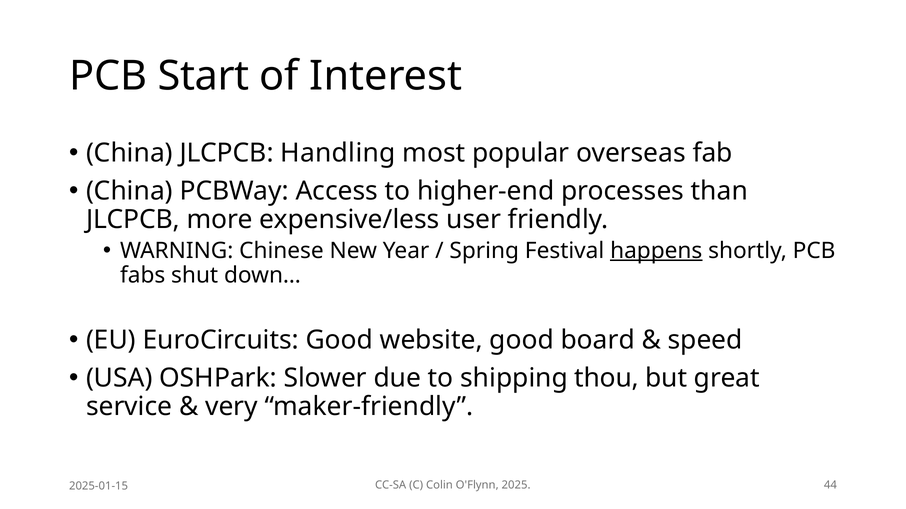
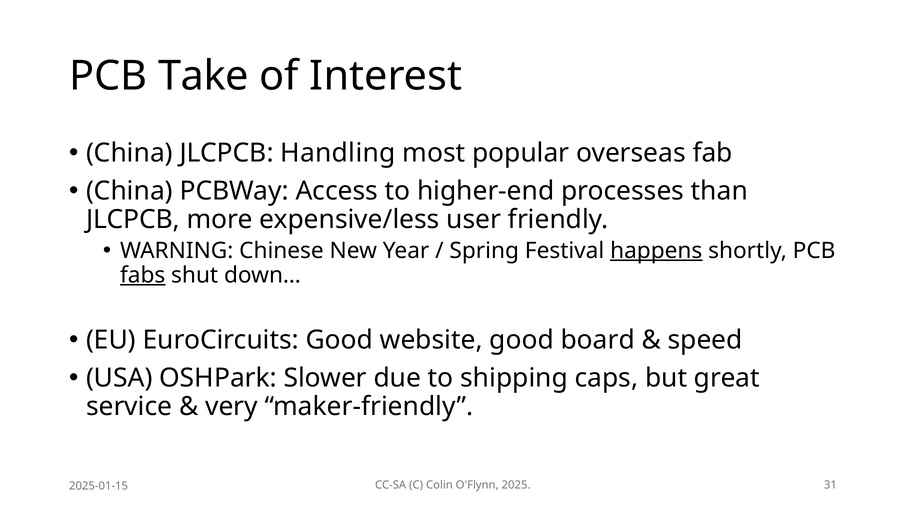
Start: Start -> Take (204, 76)
fabs underline: none -> present (143, 275)
thou: thou -> caps (606, 378)
44: 44 -> 31 (830, 486)
